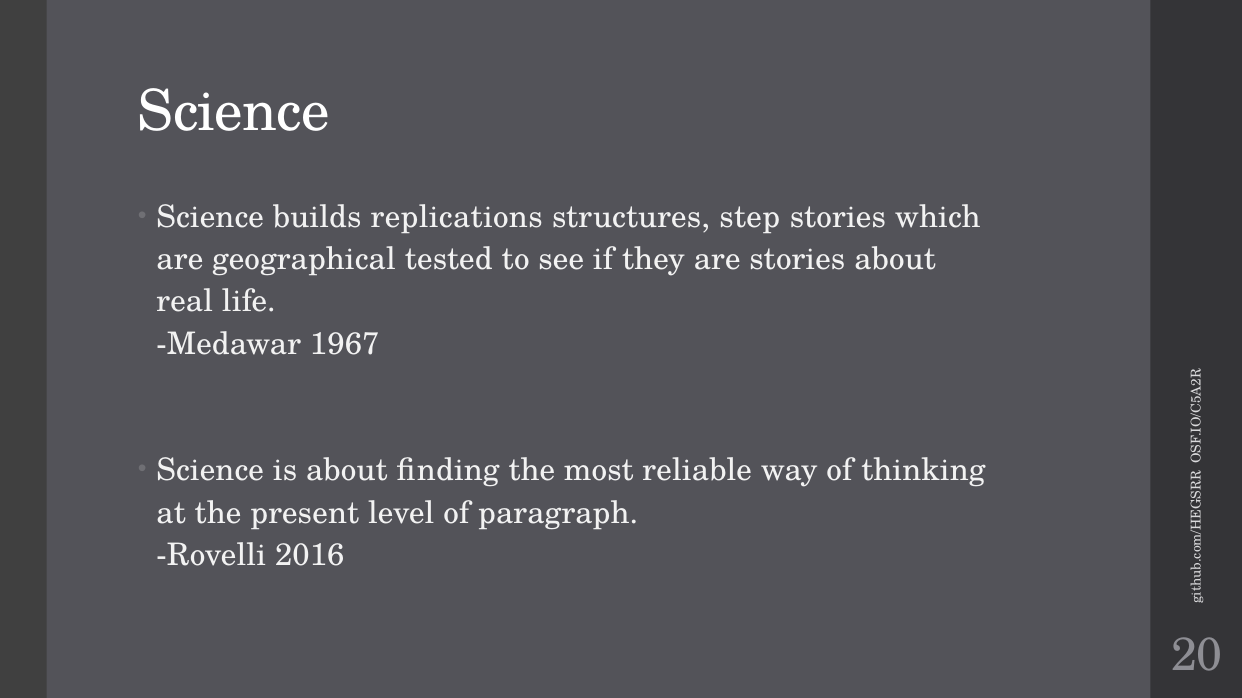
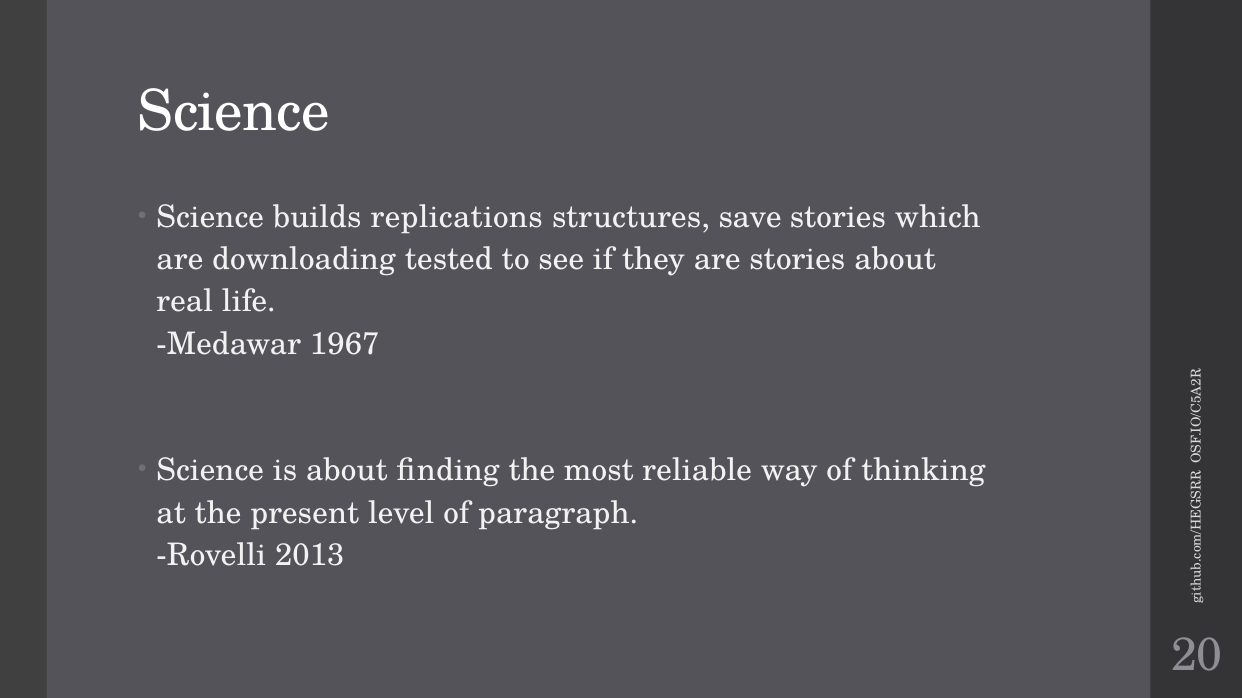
step: step -> save (750, 217)
geographical: geographical -> downloading (304, 259)
2016: 2016 -> 2013 (310, 556)
